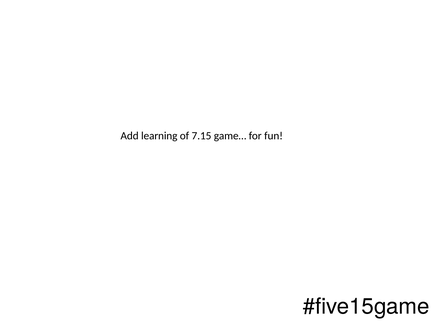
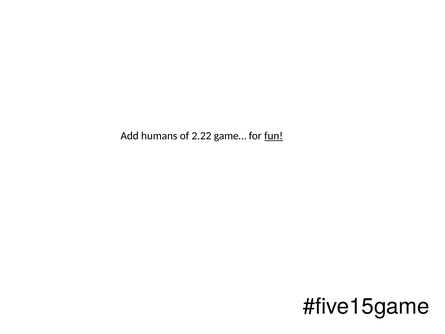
learning: learning -> humans (159, 136)
7.15: 7.15 -> 2.22 (202, 136)
fun underline: none -> present (274, 136)
